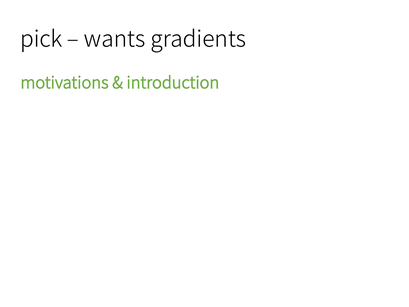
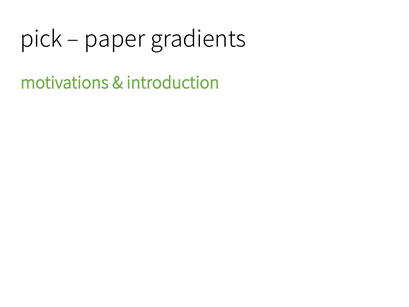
wants: wants -> paper (115, 39)
